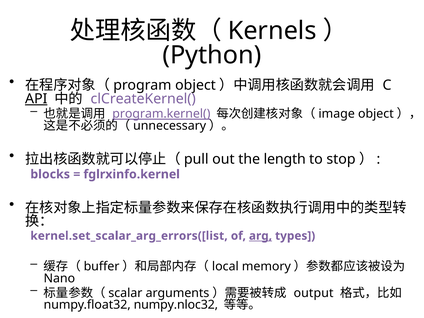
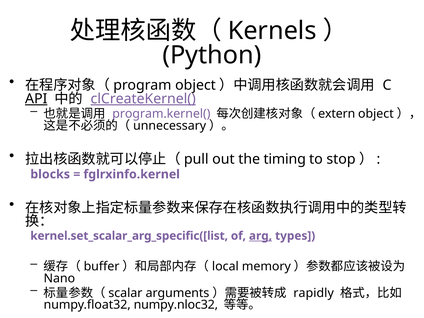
clCreateKernel( underline: none -> present (143, 99)
program.kernel( underline: present -> none (161, 114)
image: image -> extern (337, 114)
length: length -> timing (285, 159)
kernel.set_scalar_arg_errors([list: kernel.set_scalar_arg_errors([list -> kernel.set_scalar_arg_specific([list (129, 236)
output: output -> rapidly (314, 293)
